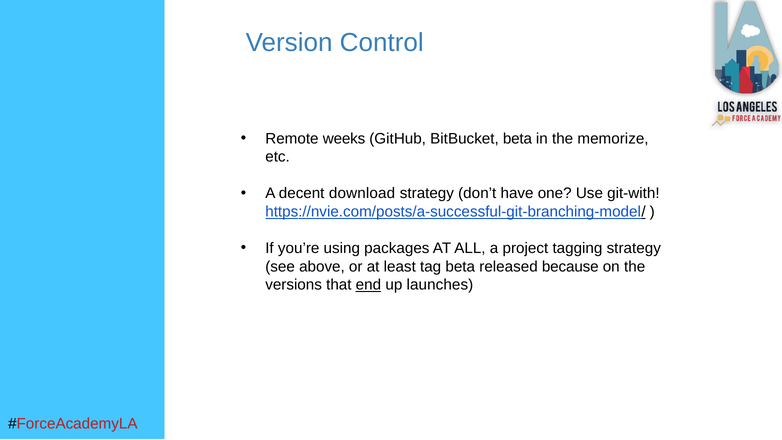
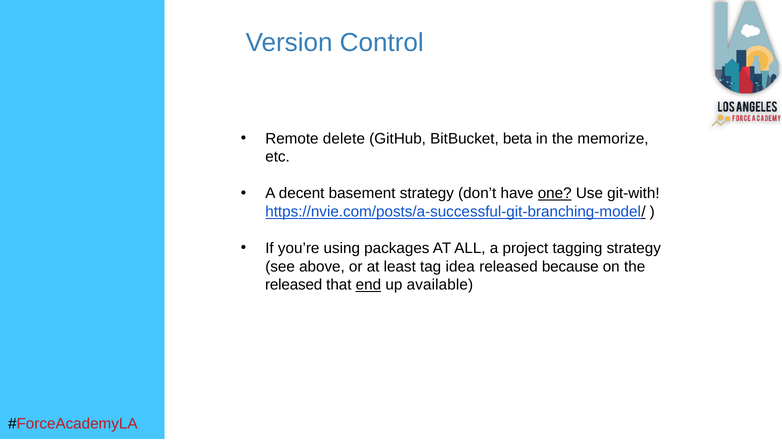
weeks: weeks -> delete (344, 139)
download: download -> basement (362, 193)
one underline: none -> present (555, 193)
tag beta: beta -> idea (460, 266)
versions: versions -> released (294, 285)
launches: launches -> available (440, 285)
